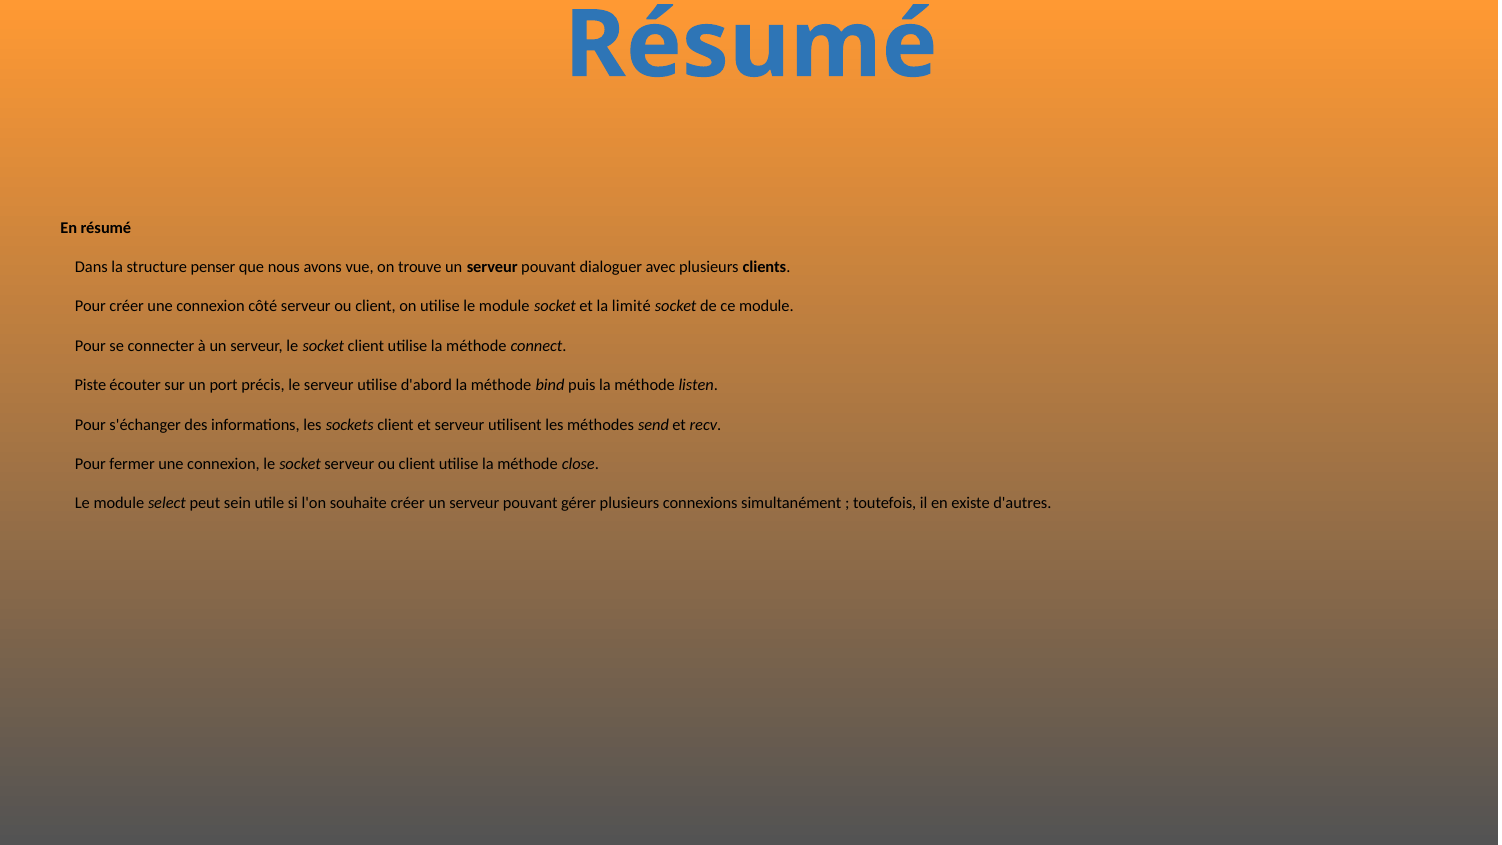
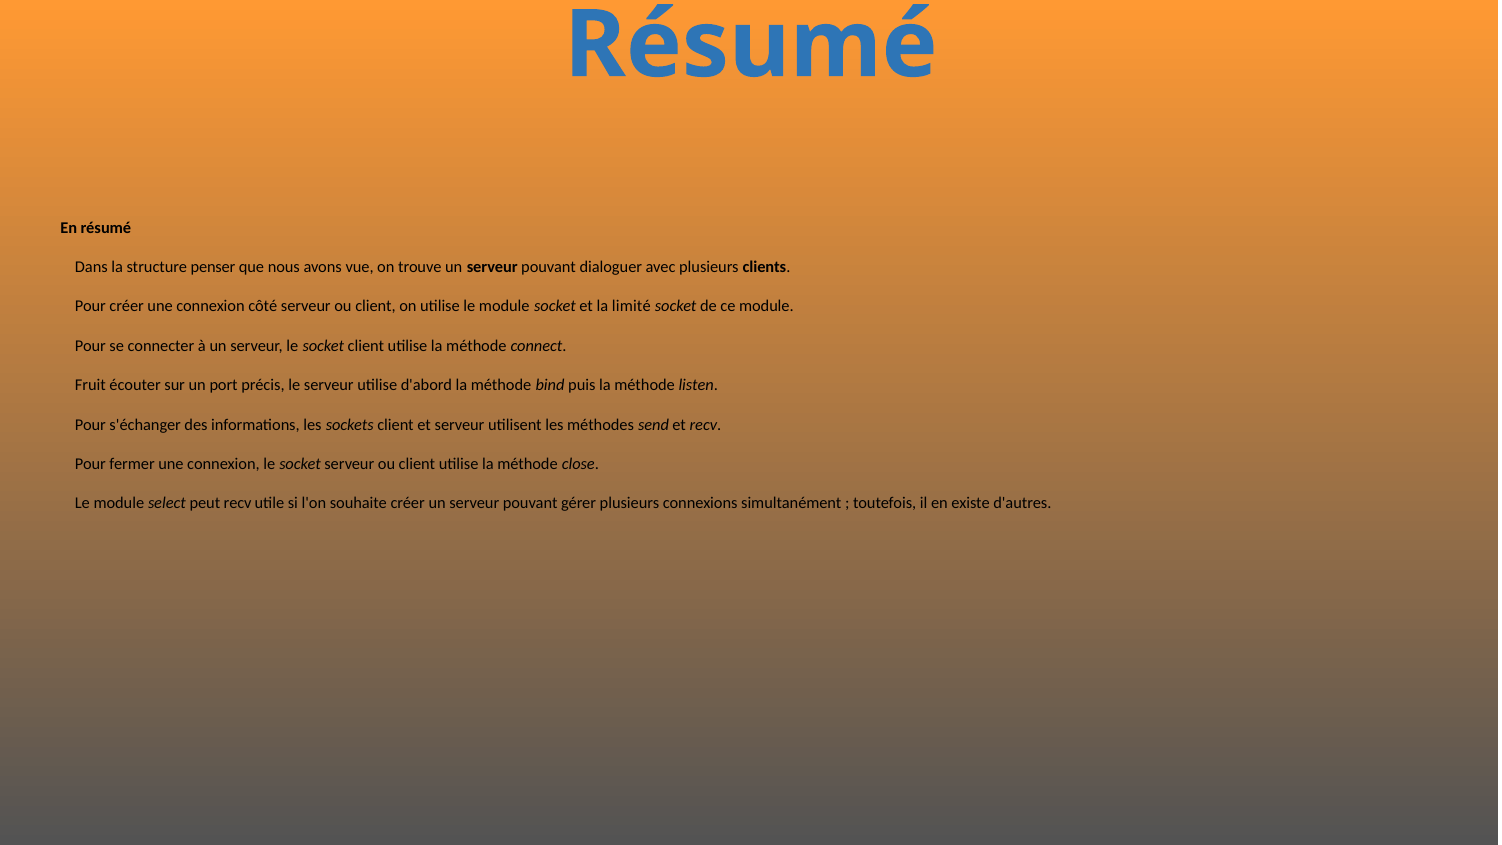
Piste: Piste -> Fruit (90, 385)
peut sein: sein -> recv (238, 503)
